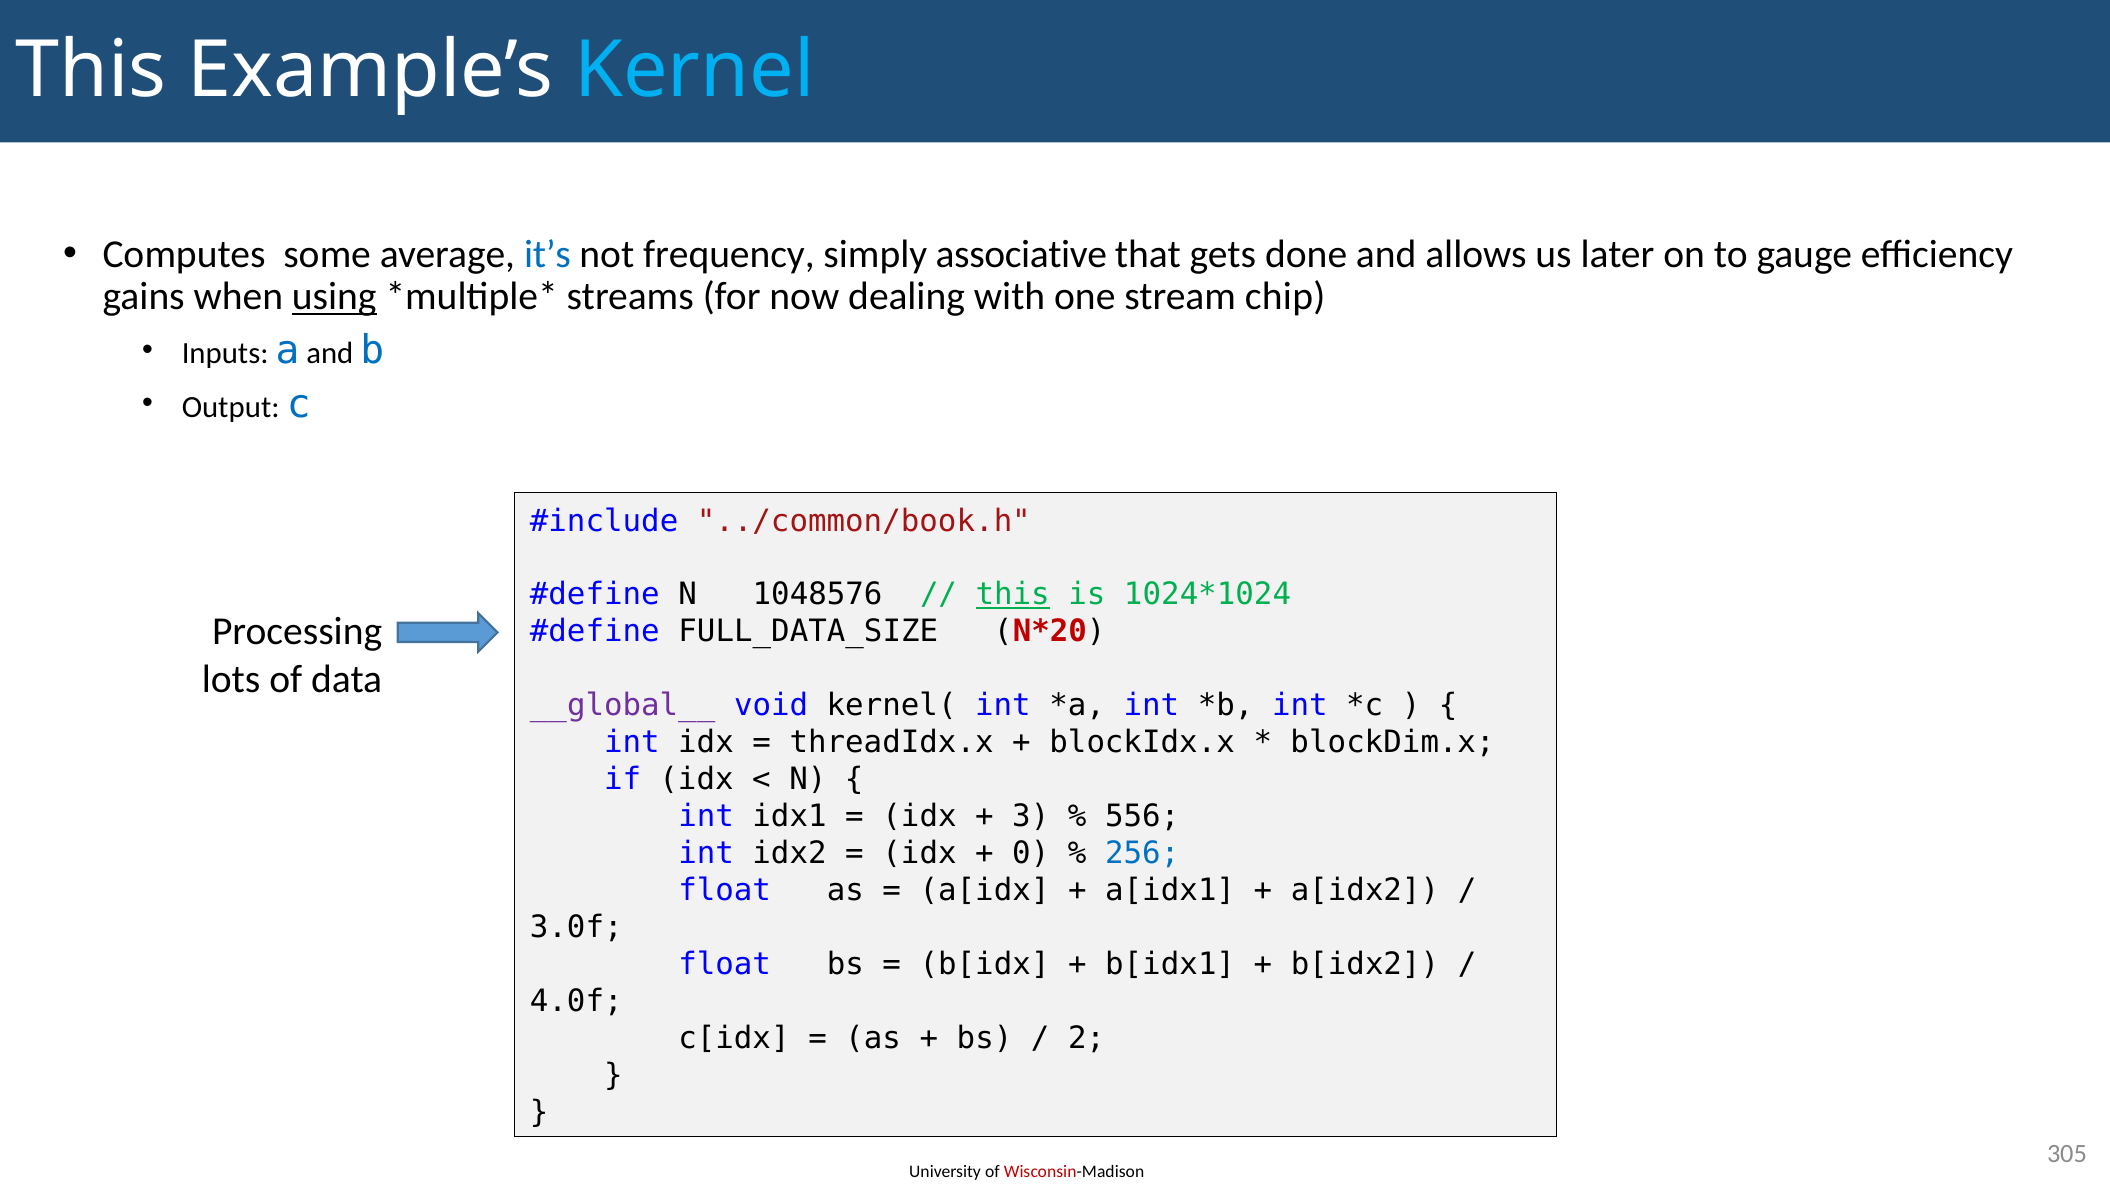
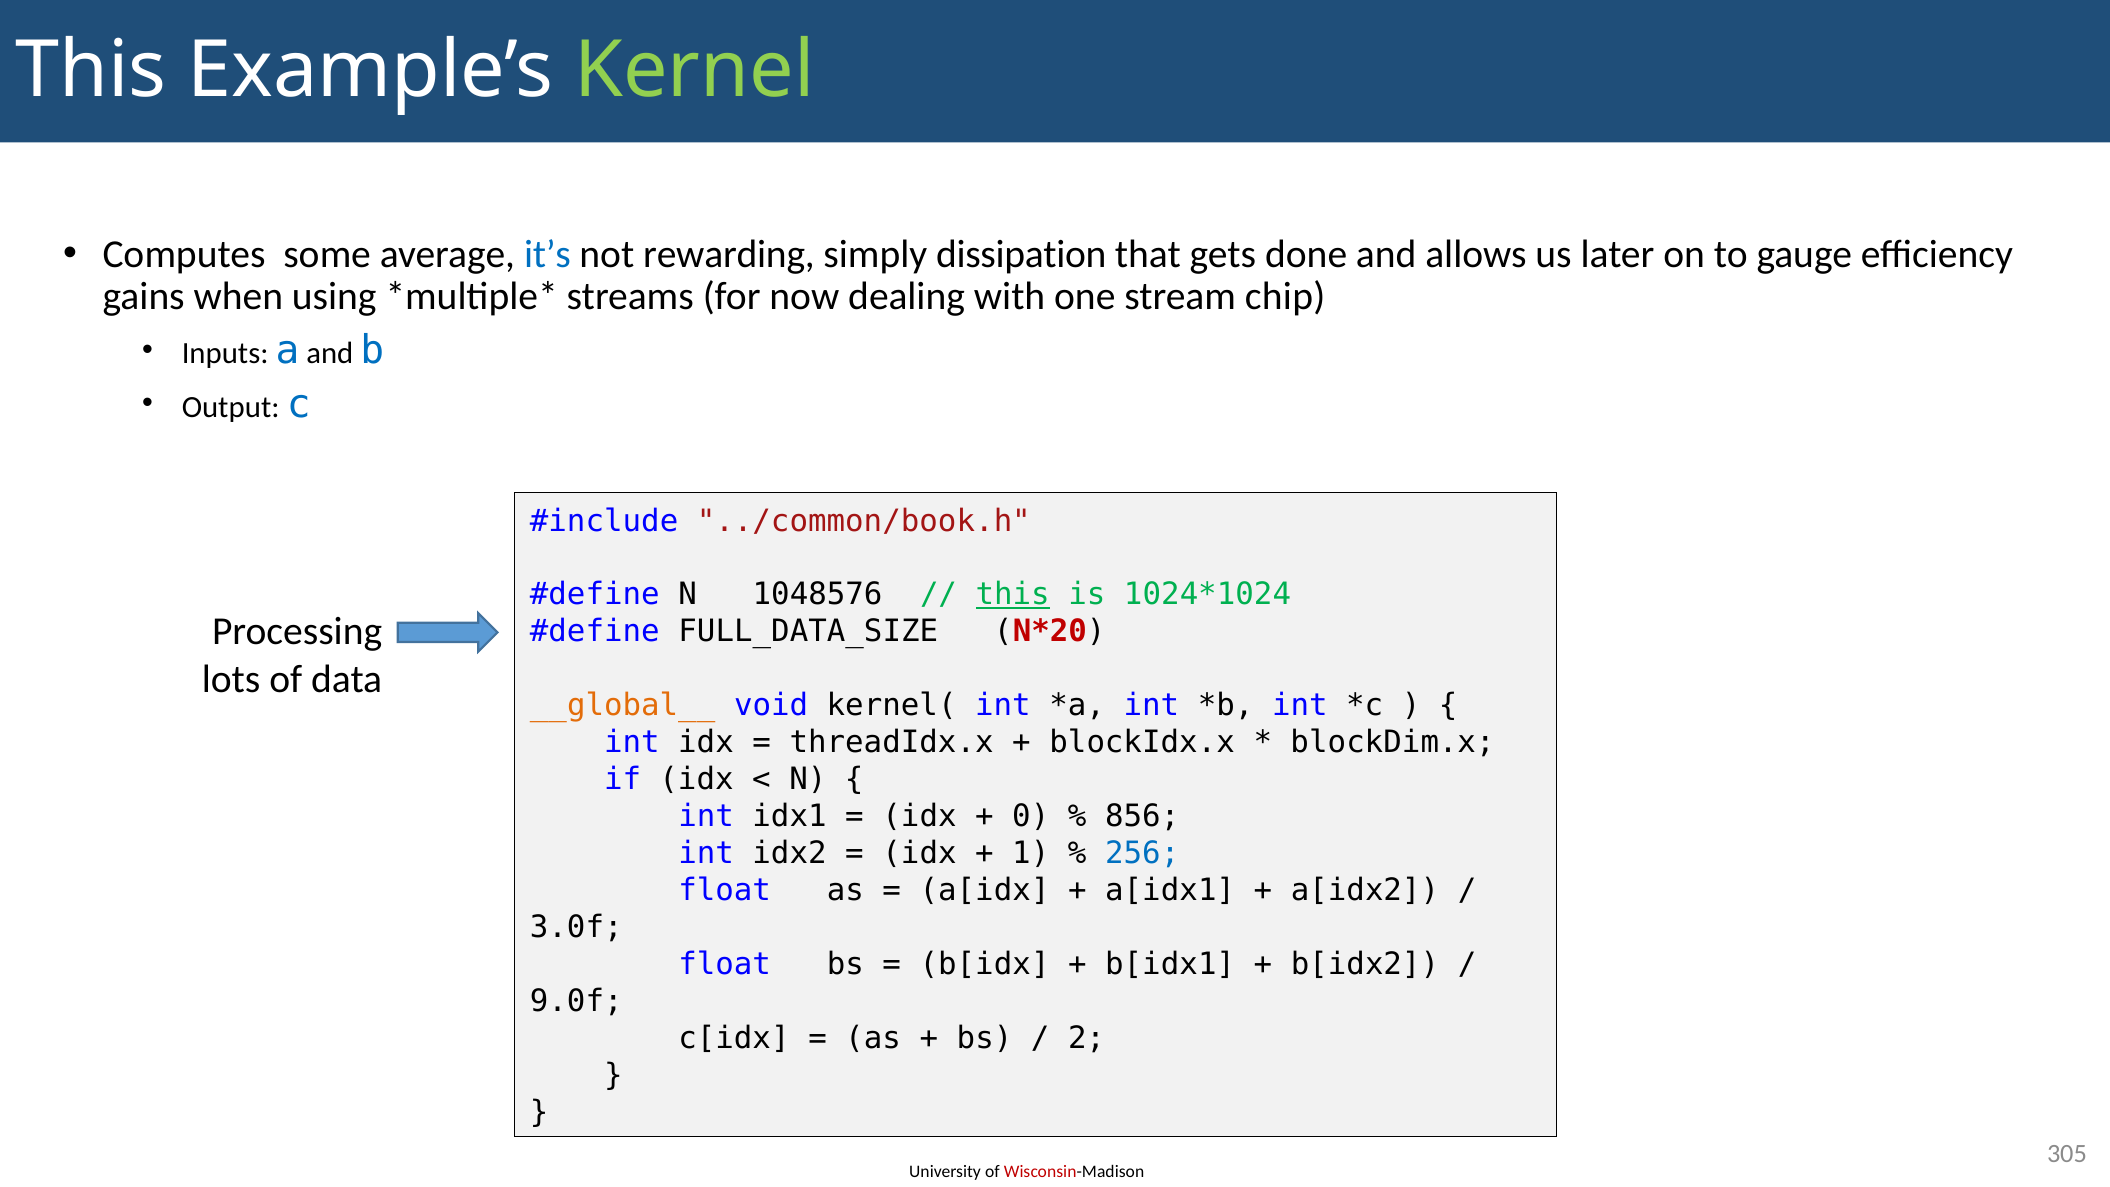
Kernel colour: light blue -> light green (694, 71)
frequency: frequency -> rewarding (729, 254)
associative: associative -> dissipation (1021, 254)
using underline: present -> none (334, 297)
__global__ colour: purple -> orange (623, 706)
3: 3 -> 0 (1031, 816)
556: 556 -> 856 (1142, 816)
0: 0 -> 1 (1031, 853)
4.0f: 4.0f -> 9.0f (576, 1001)
